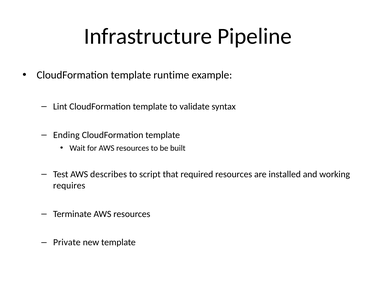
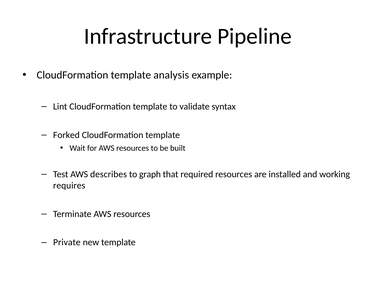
runtime: runtime -> analysis (171, 75)
Ending: Ending -> Forked (66, 135)
script: script -> graph (150, 174)
